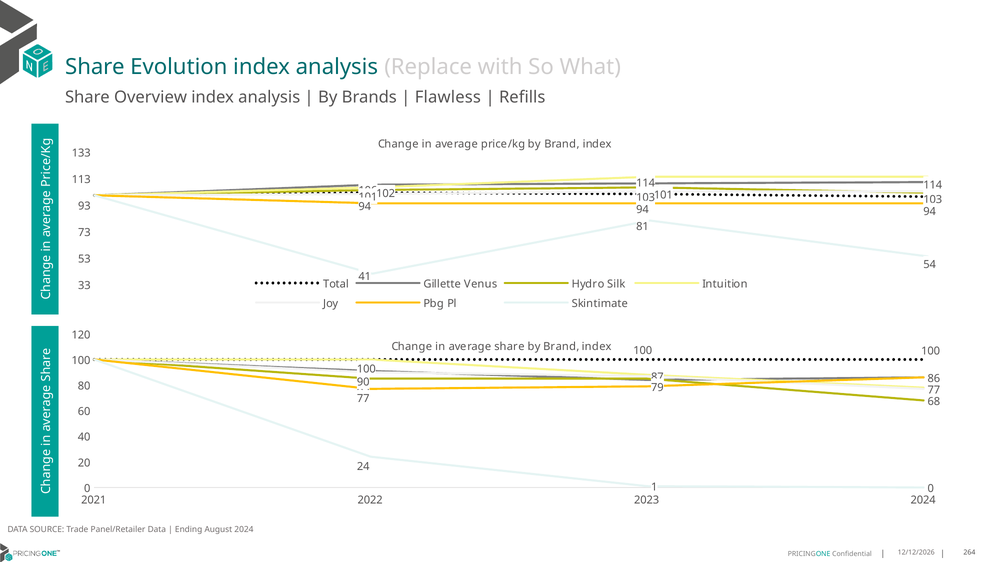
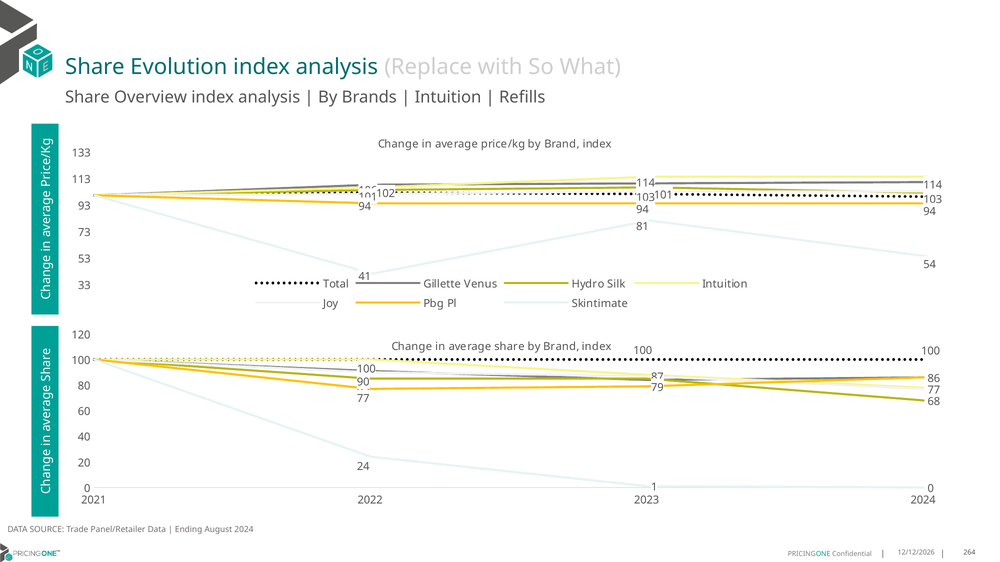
Flawless: Flawless -> Intuition (448, 97)
